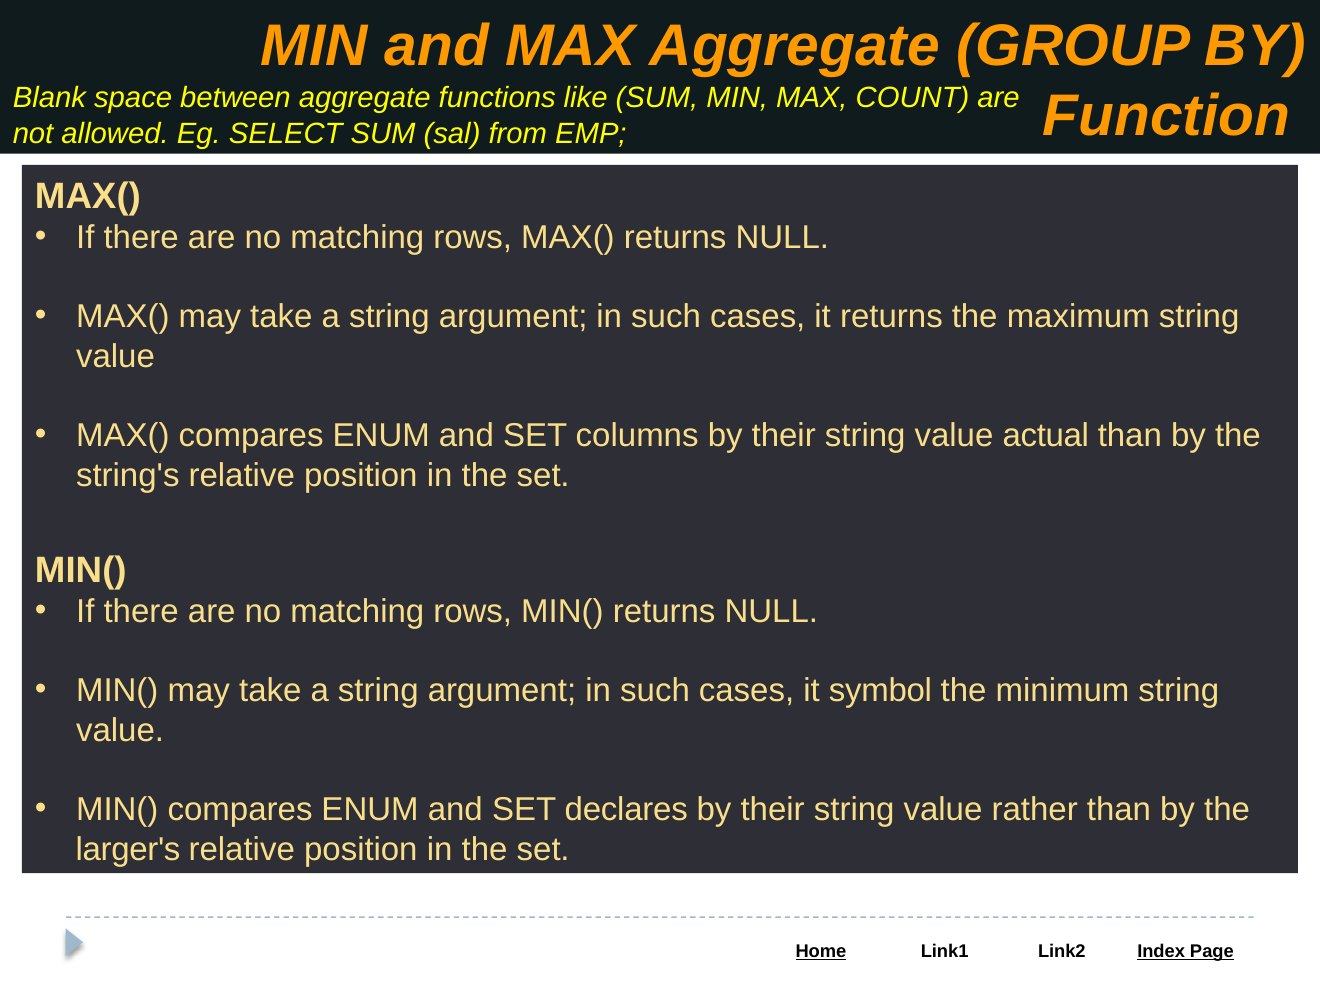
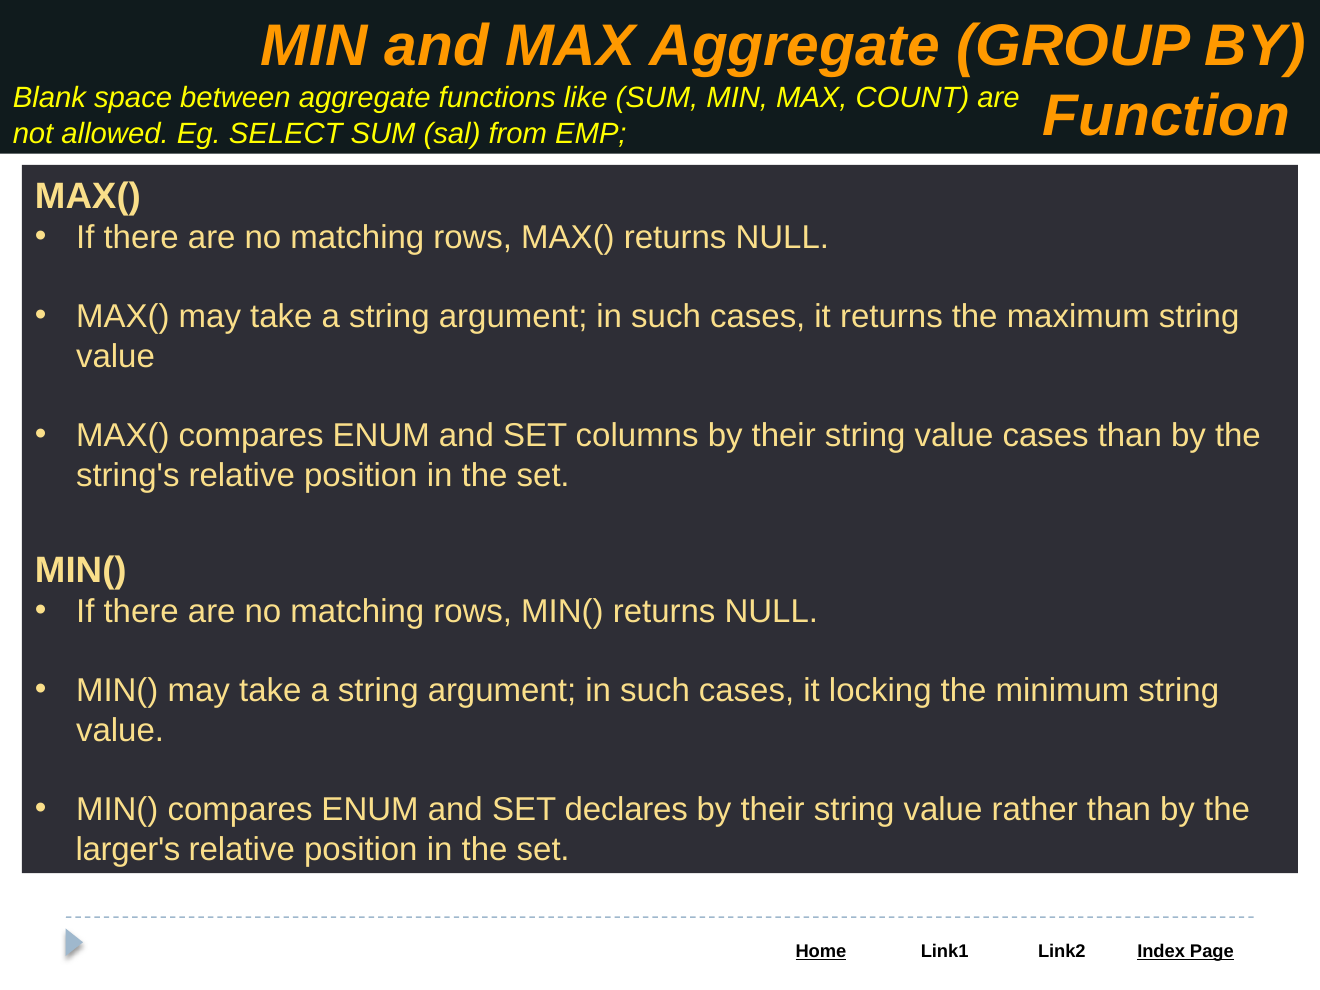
value actual: actual -> cases (1046, 436)
symbol: symbol -> locking (880, 691)
